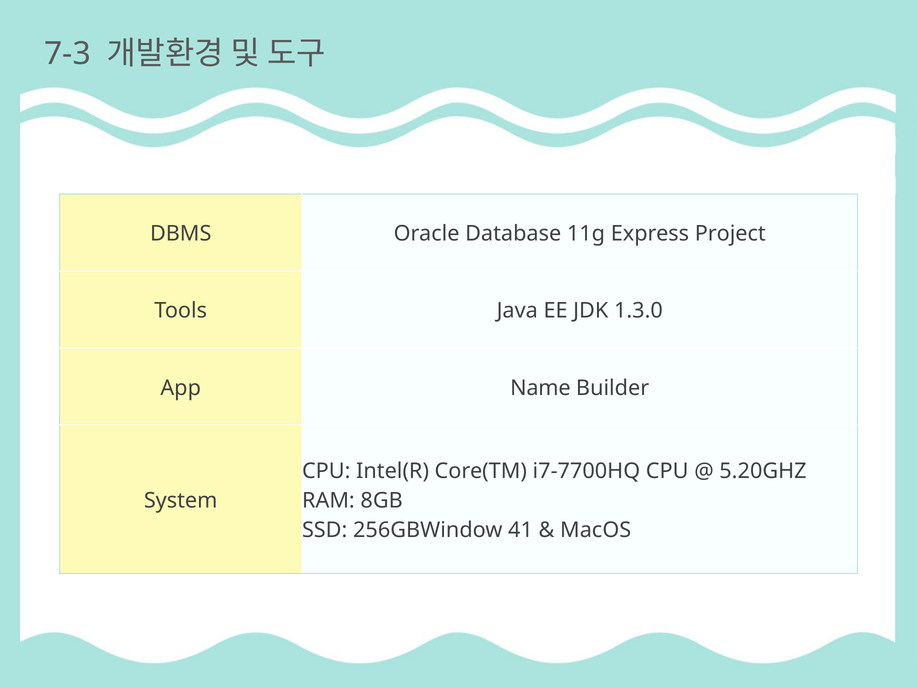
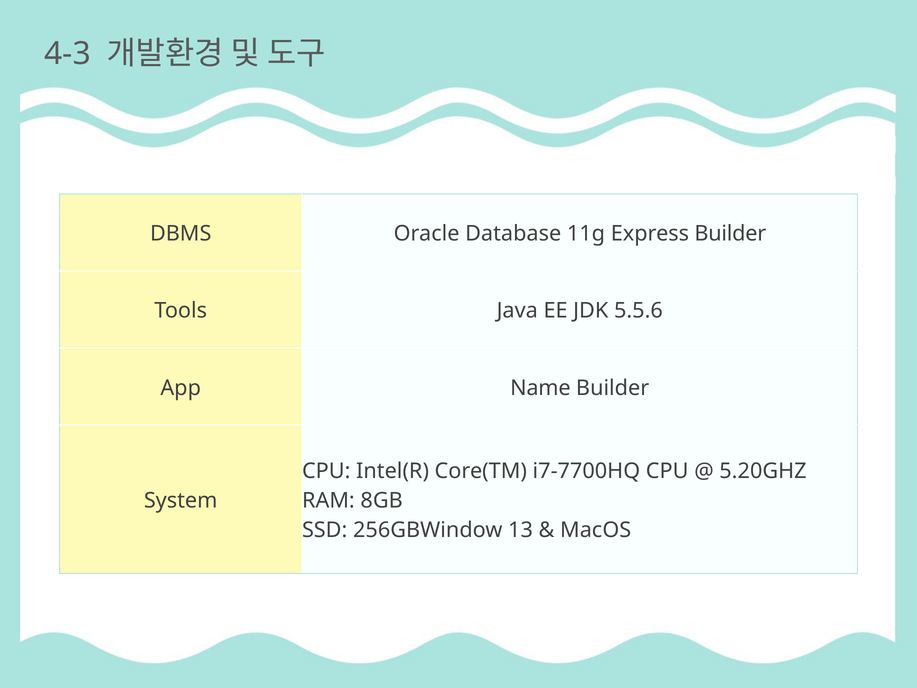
7-3: 7-3 -> 4-3 (68, 54)
Express Project: Project -> Builder (730, 234)
1.3.0: 1.3.0 -> 5.5.6 (638, 311)
41: 41 -> 13 (521, 530)
